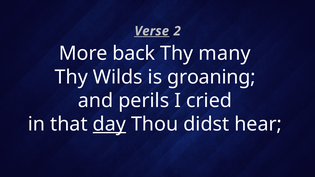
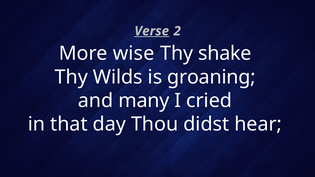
back: back -> wise (134, 54)
many: many -> shake (225, 54)
perils: perils -> many (144, 101)
day underline: present -> none (109, 124)
